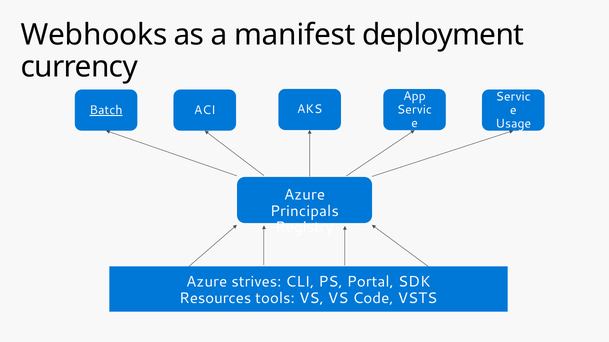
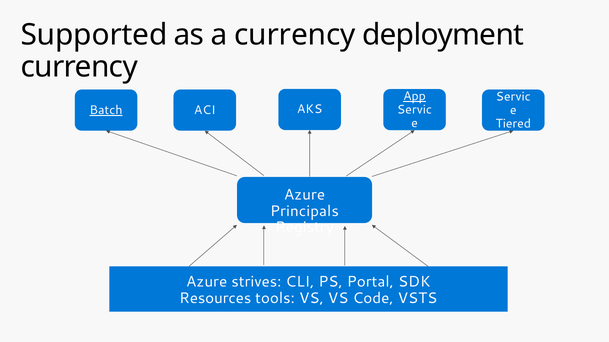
Webhooks: Webhooks -> Supported (94, 35)
a manifest: manifest -> currency (295, 35)
App underline: none -> present (415, 96)
Usage: Usage -> Tiered (513, 124)
